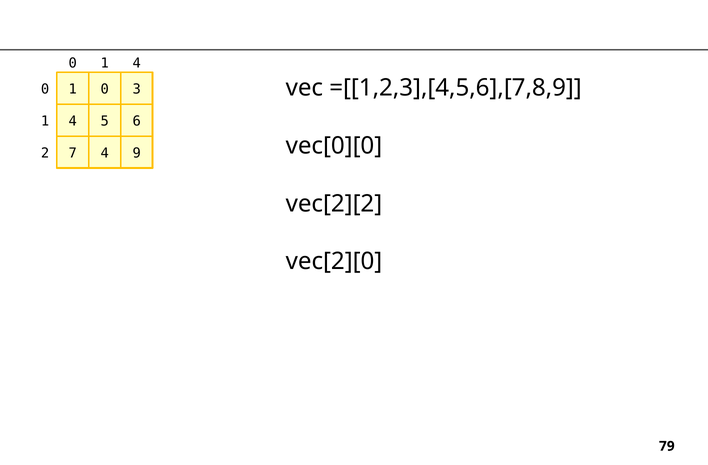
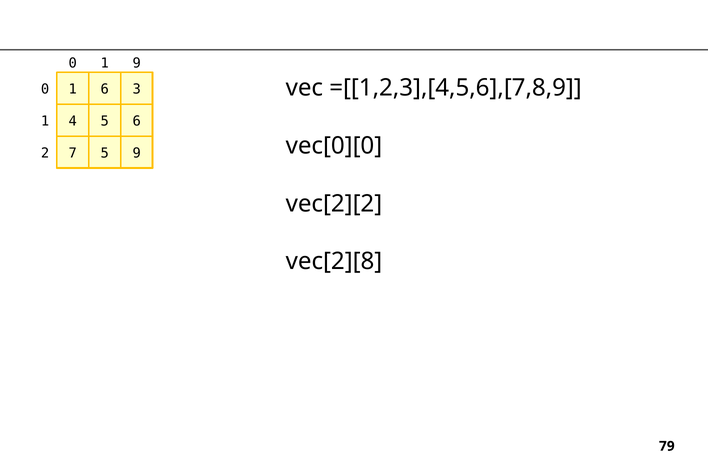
1 4: 4 -> 9 (137, 63)
1 0: 0 -> 6 (105, 89)
7 4: 4 -> 5 (105, 153)
vec[2][0: vec[2][0 -> vec[2][8 (334, 261)
